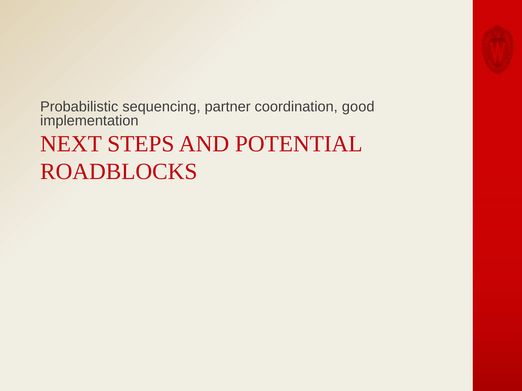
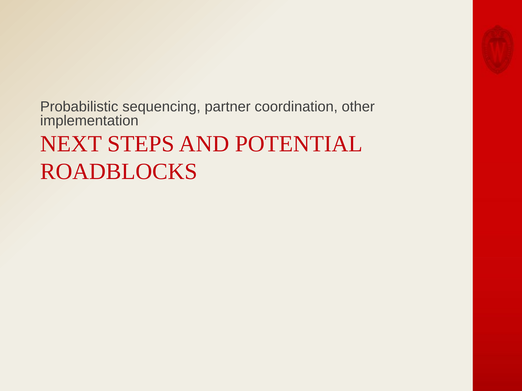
good: good -> other (358, 107)
